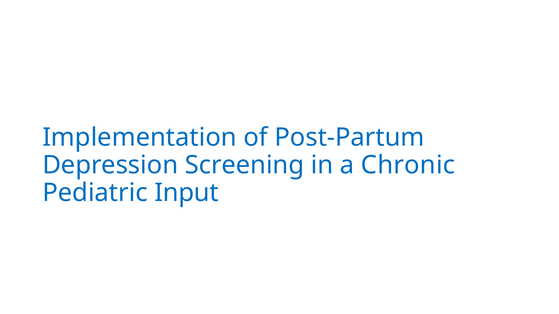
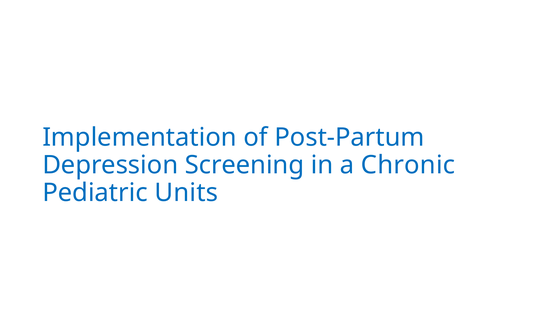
Input: Input -> Units (186, 193)
